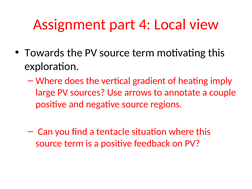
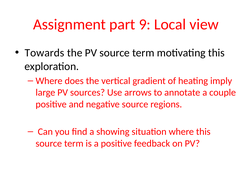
4: 4 -> 9 (145, 24)
tentacle: tentacle -> showing (113, 132)
